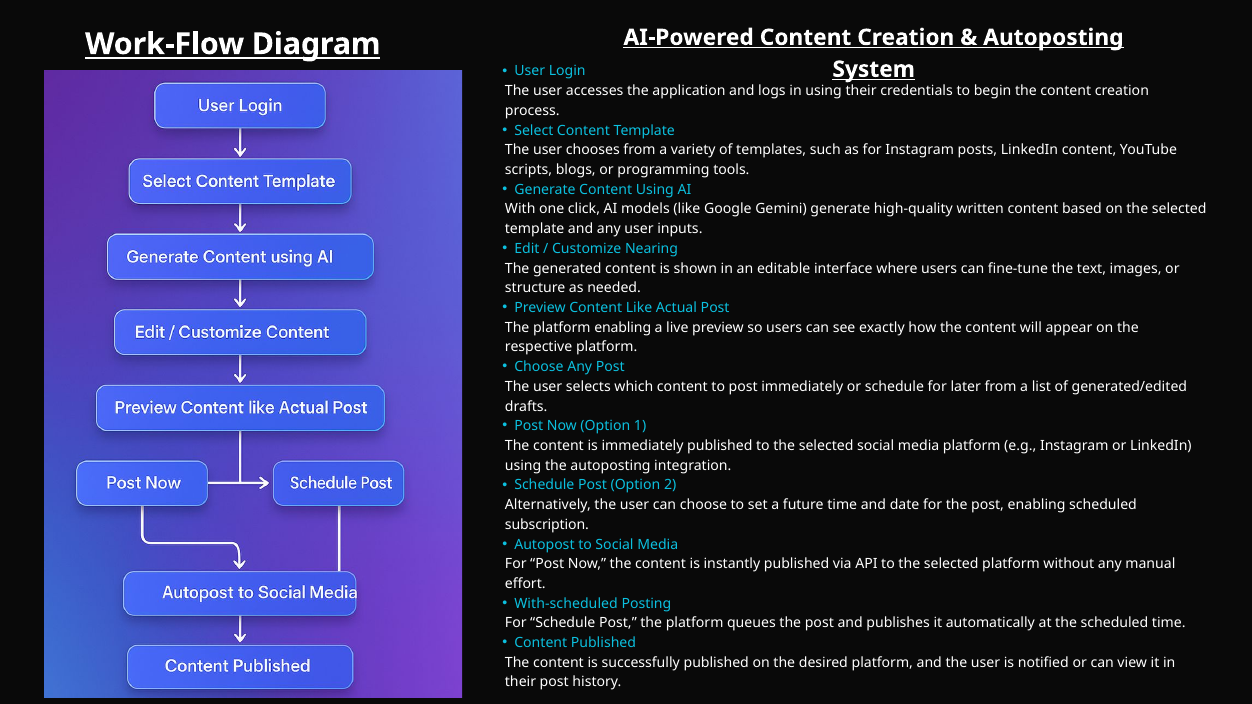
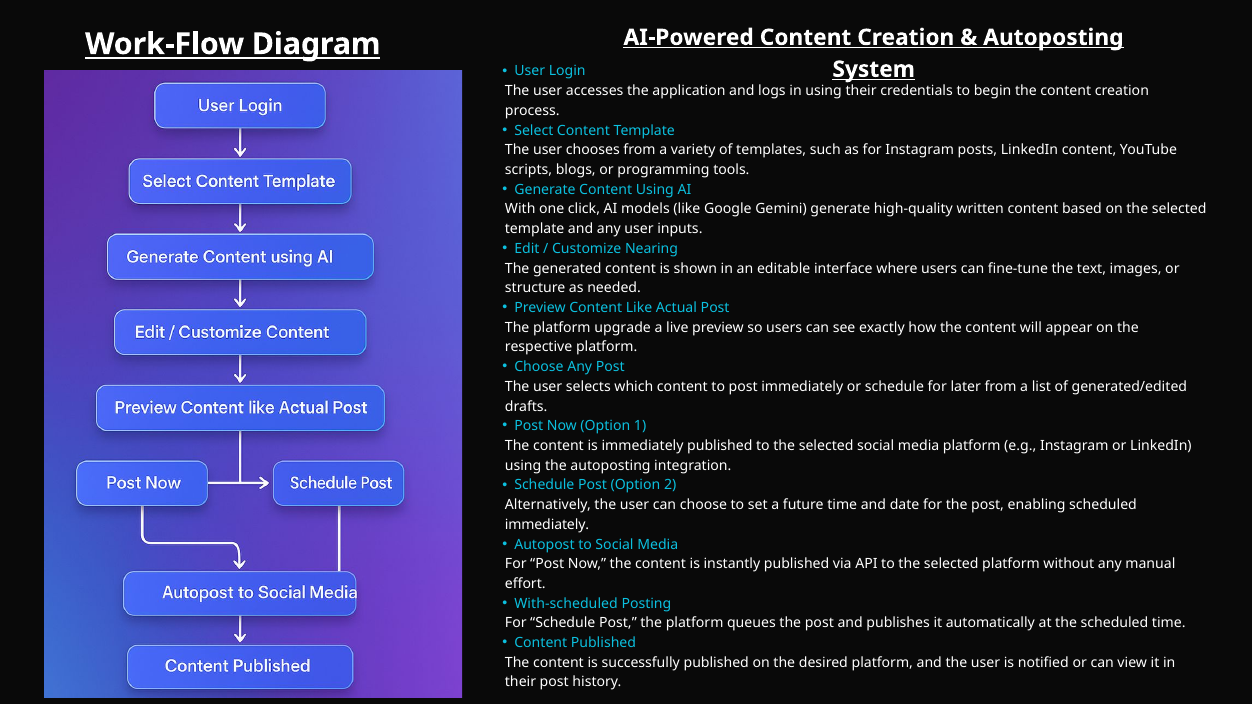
platform enabling: enabling -> upgrade (623, 328)
subscription: subscription -> immediately (547, 525)
